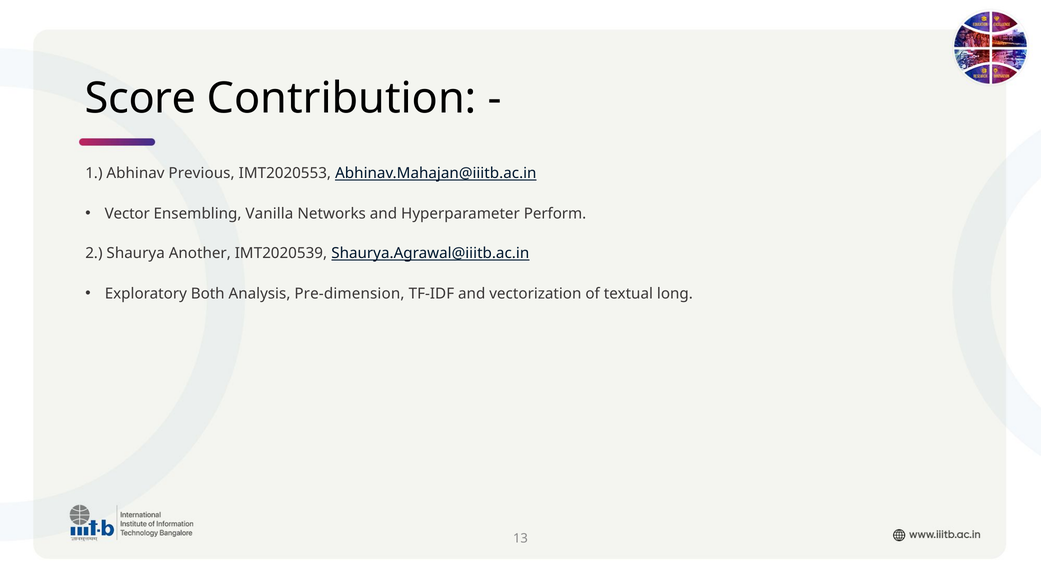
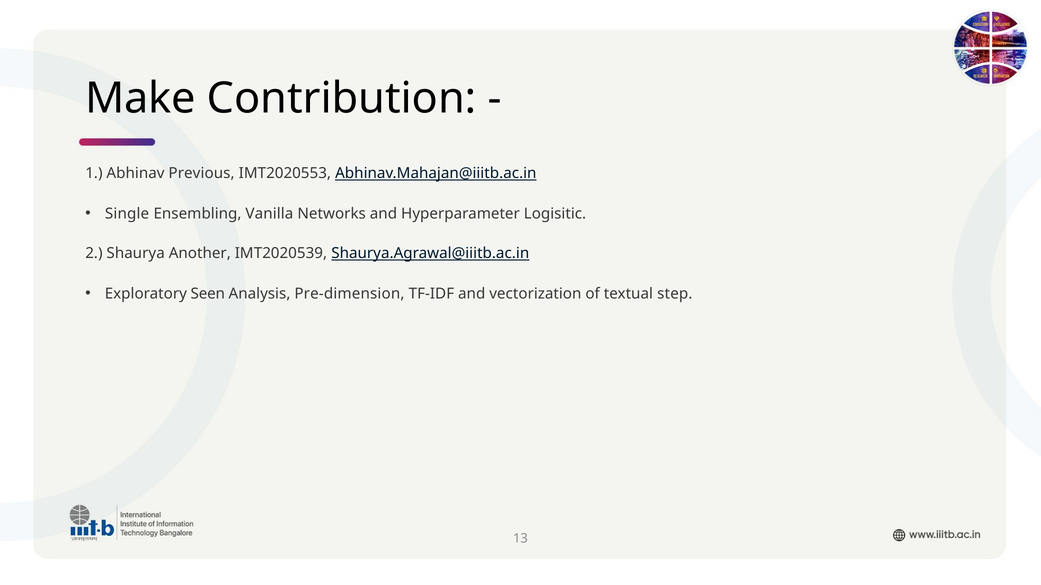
Score: Score -> Make (141, 98)
Vector: Vector -> Single (127, 214)
Perform: Perform -> Logisitic (555, 214)
Both: Both -> Seen (208, 294)
long: long -> step (675, 294)
